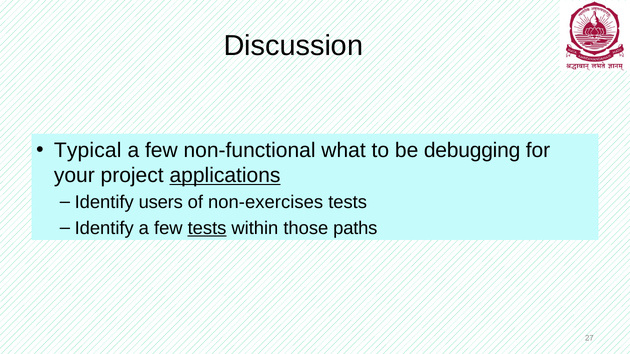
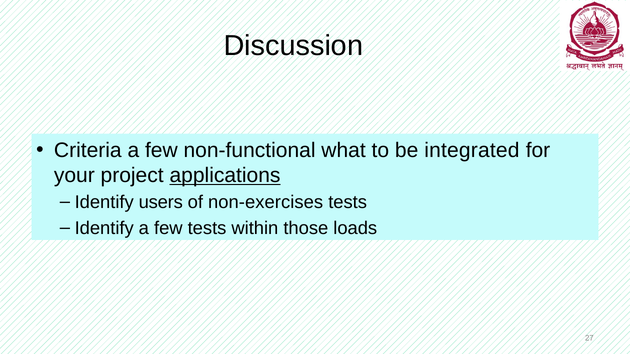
Typical: Typical -> Criteria (88, 150)
debugging: debugging -> integrated (472, 150)
tests underline: present -> none (207, 228)
paths: paths -> loads (355, 228)
